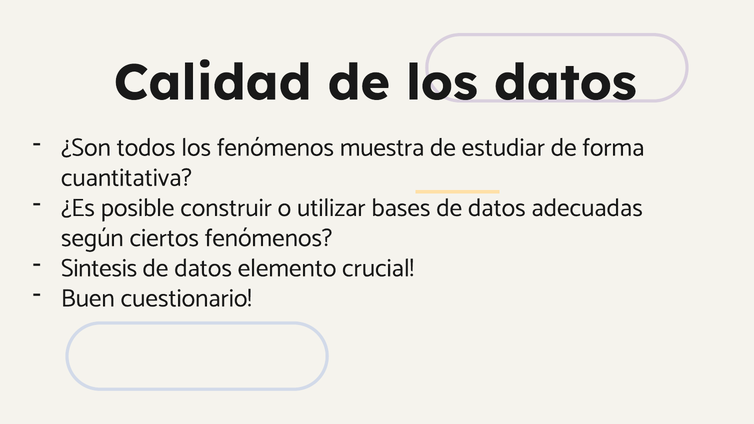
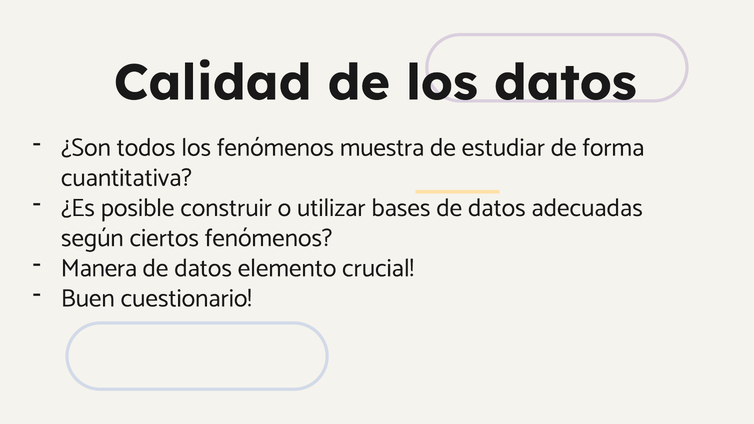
Sintesis: Sintesis -> Manera (99, 268)
